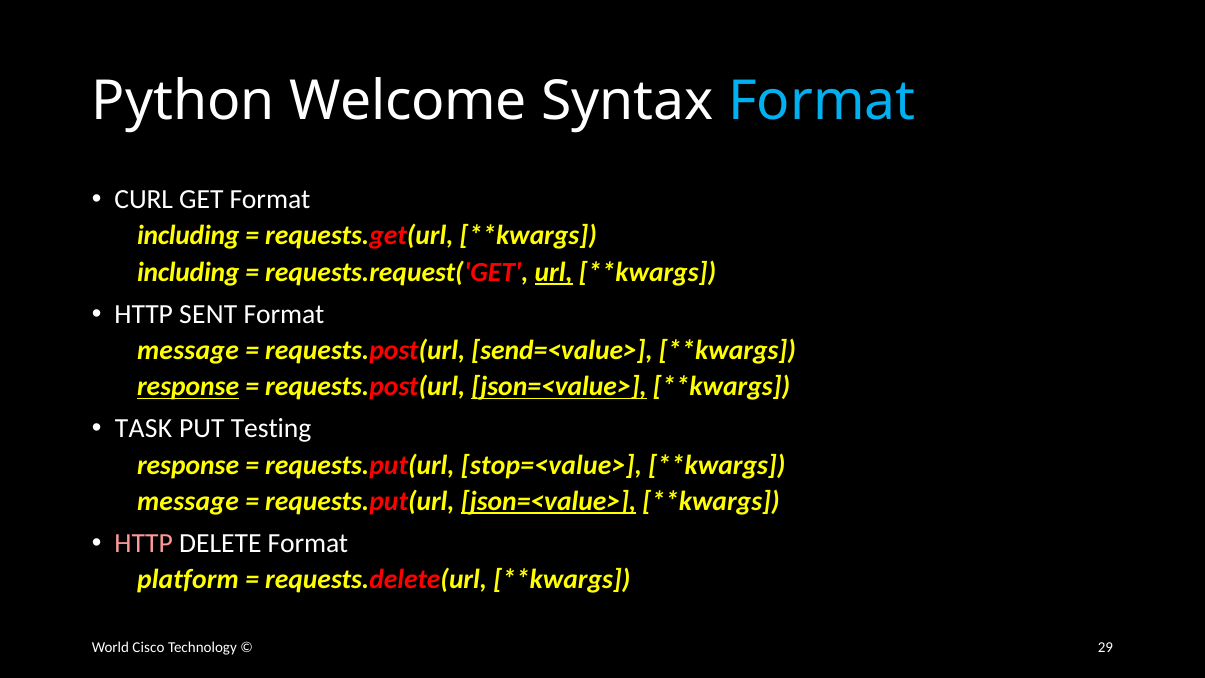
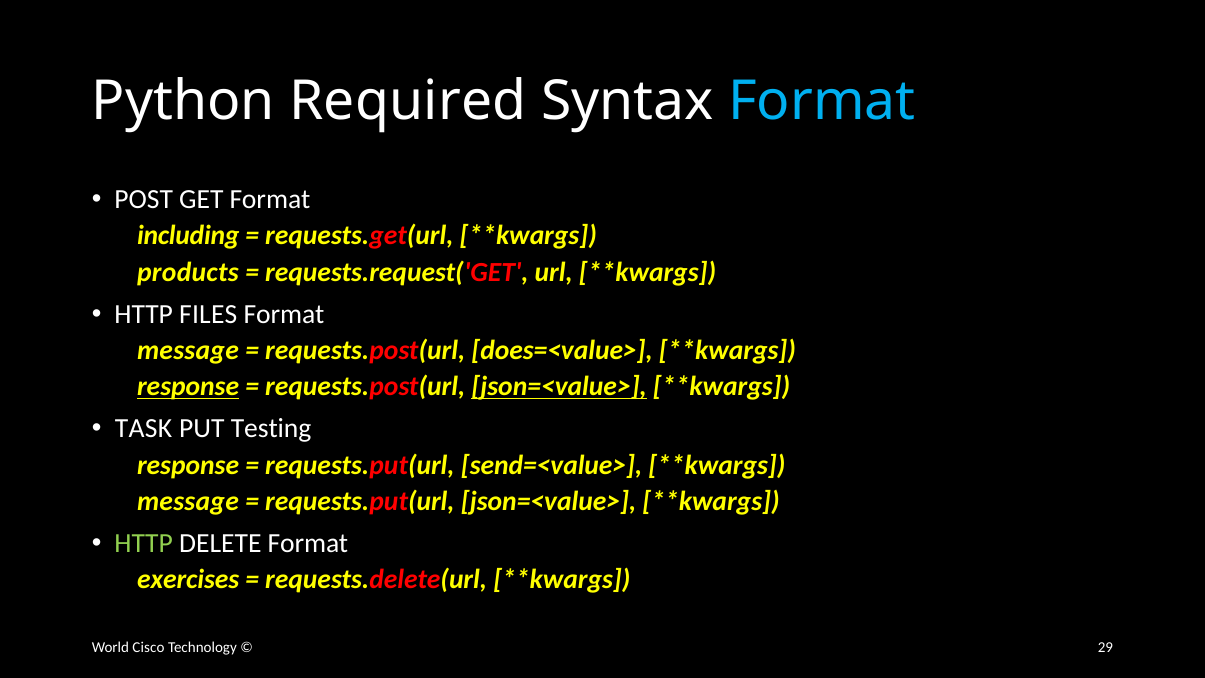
Welcome: Welcome -> Required (408, 101)
CURL: CURL -> POST (144, 200)
including: including -> products (188, 272)
url underline: present -> none (554, 272)
SENT: SENT -> FILES (208, 314)
send=<value>: send=<value> -> does=<value> (562, 350)
stop=<value>: stop=<value> -> send=<value> (552, 465)
json=<value> underline: present -> none (549, 501)
HTTP colour: pink -> light green (144, 543)
platform: platform -> exercises (188, 579)
